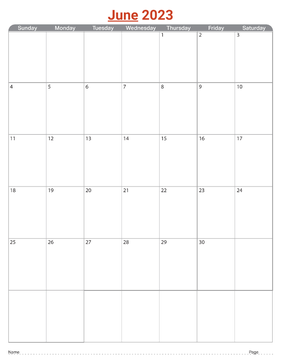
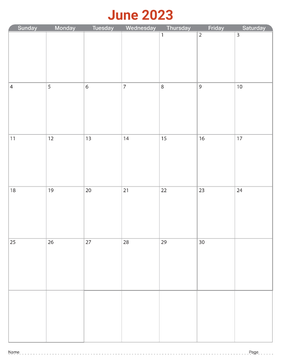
June underline: present -> none (123, 15)
